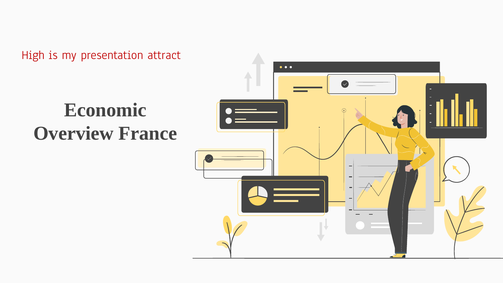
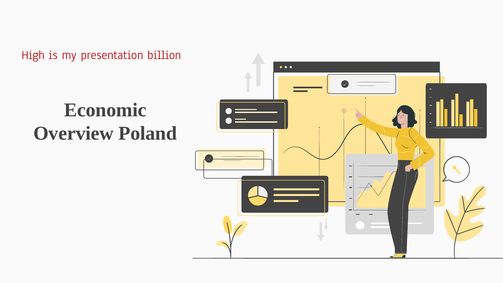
attract: attract -> billion (164, 55)
France: France -> Poland (148, 133)
